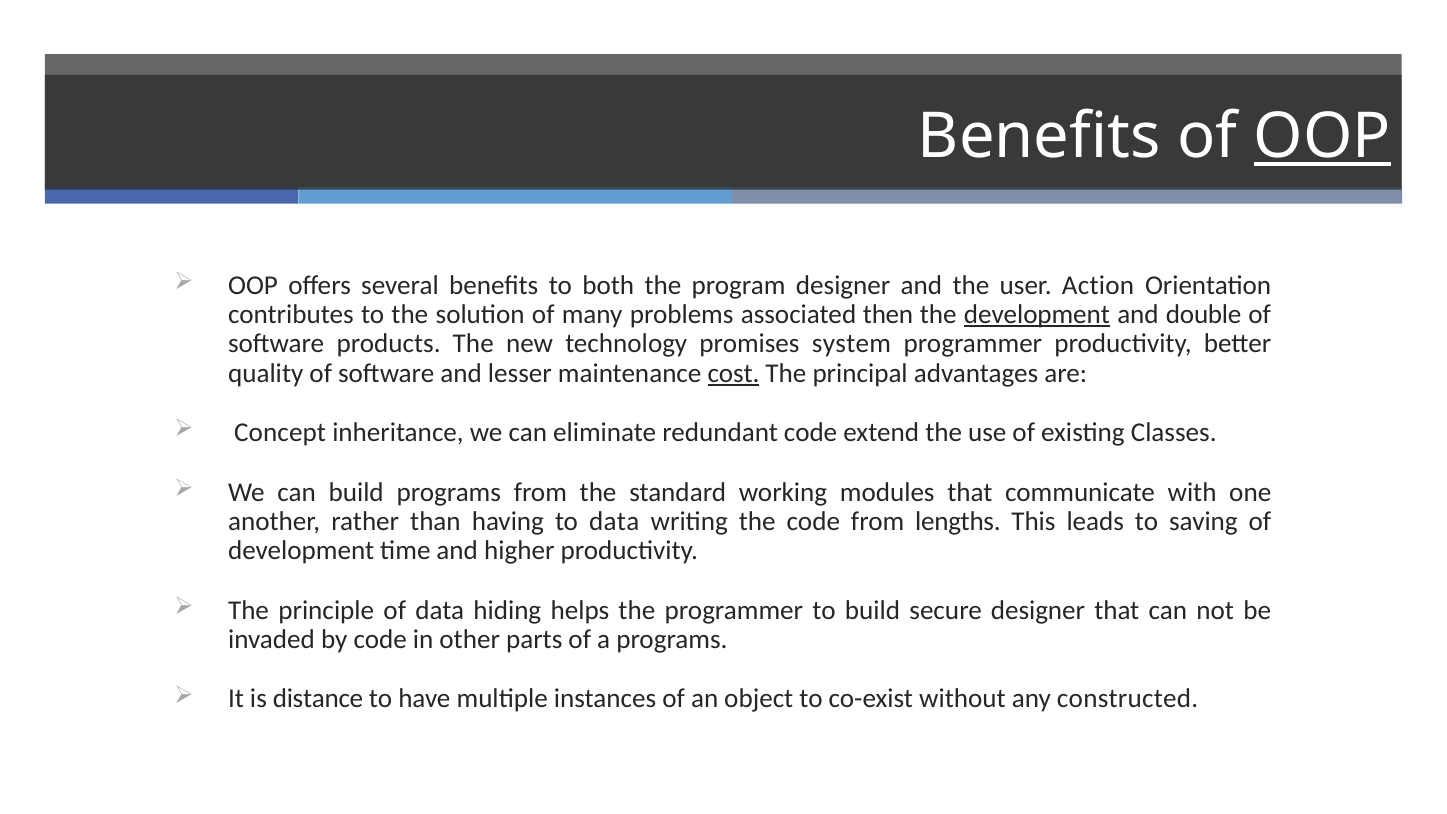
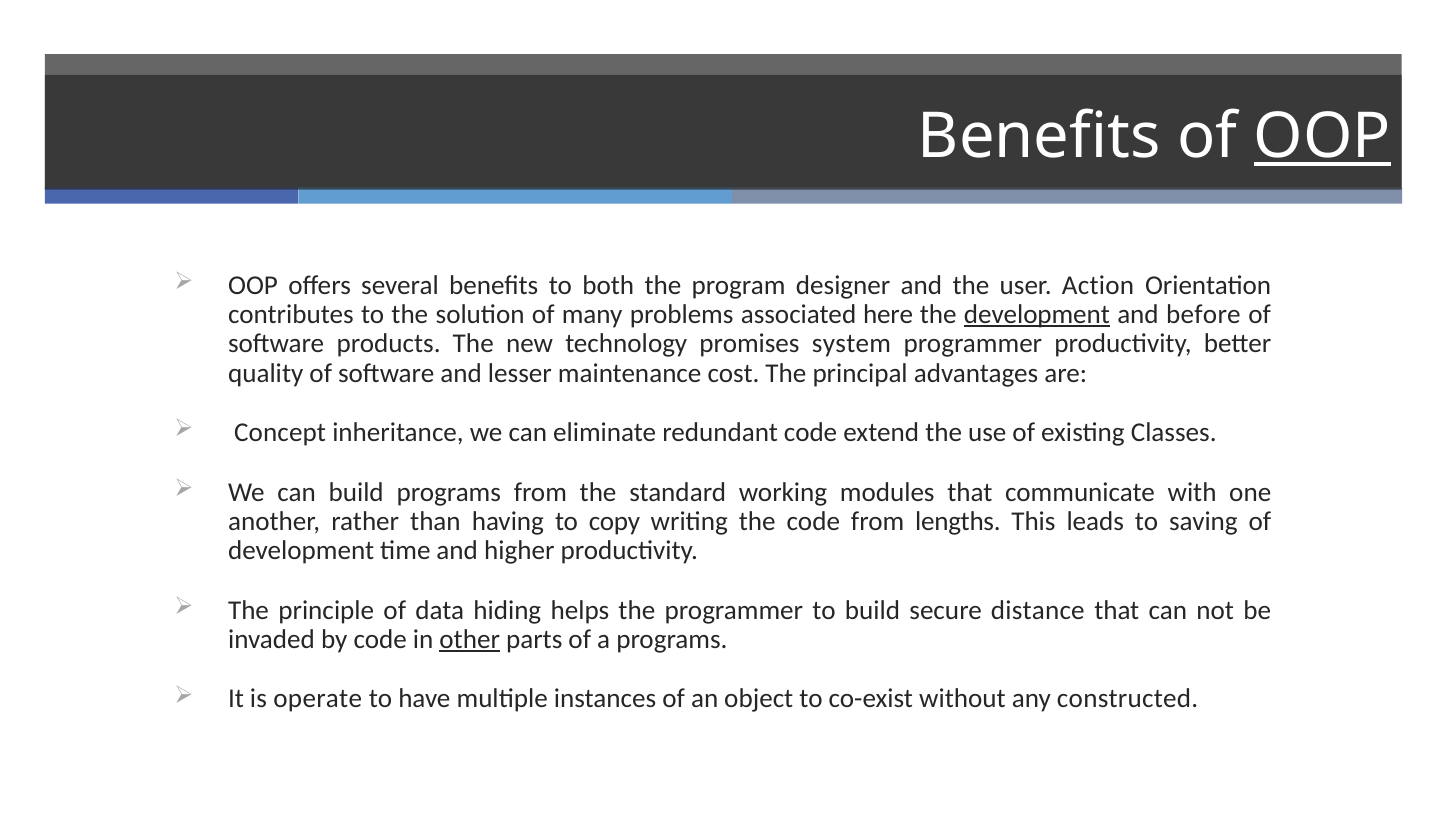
then: then -> here (888, 314)
double: double -> before (1203, 314)
cost underline: present -> none (733, 373)
to data: data -> copy (614, 521)
secure designer: designer -> distance (1038, 610)
other underline: none -> present (470, 639)
distance: distance -> operate (318, 699)
